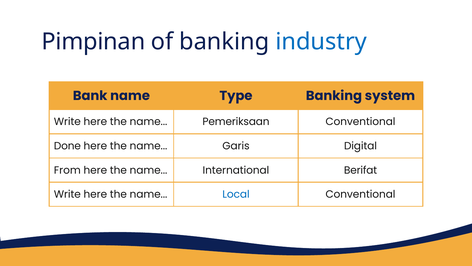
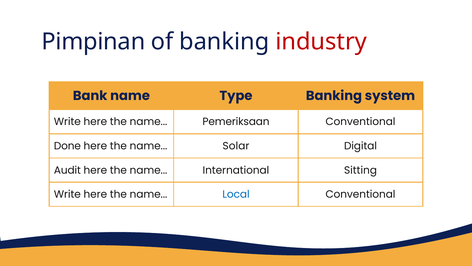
industry colour: blue -> red (321, 42)
Garis: Garis -> Solar (236, 146)
From: From -> Audit (67, 170)
Berifat: Berifat -> Sitting (360, 170)
